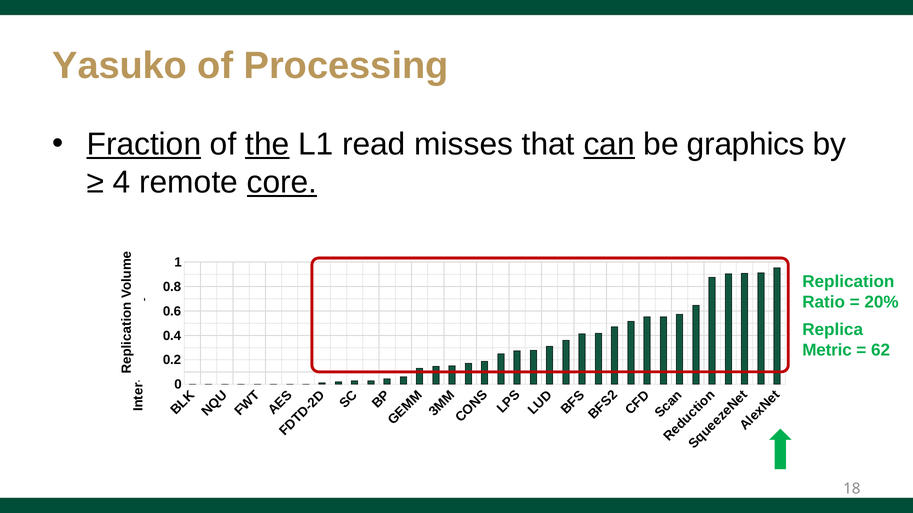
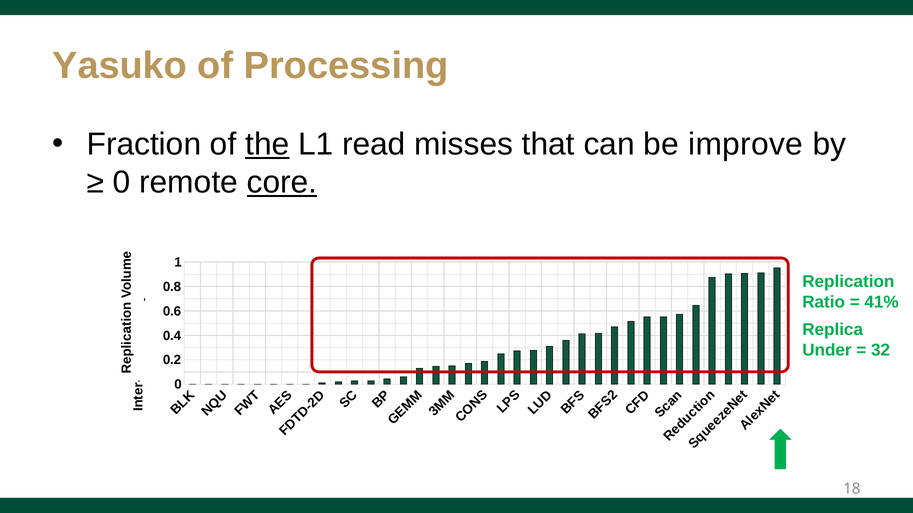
Fraction underline: present -> none (144, 144)
can underline: present -> none (609, 144)
graphics: graphics -> improve (746, 144)
4: 4 -> 0 (122, 182)
20%: 20% -> 41% (882, 302)
Metric: Metric -> Under (827, 351)
62: 62 -> 32 (881, 351)
